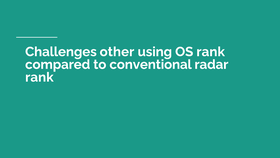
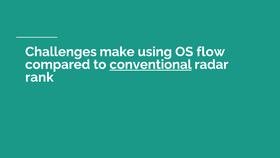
other: other -> make (117, 52)
OS rank: rank -> flow (211, 52)
conventional underline: none -> present (151, 64)
